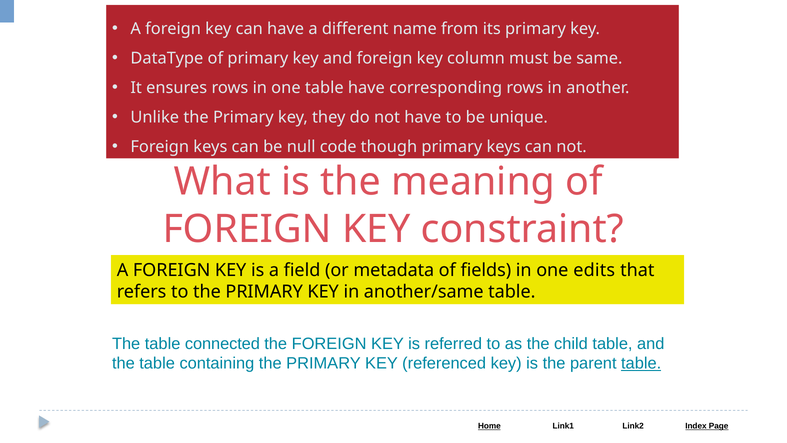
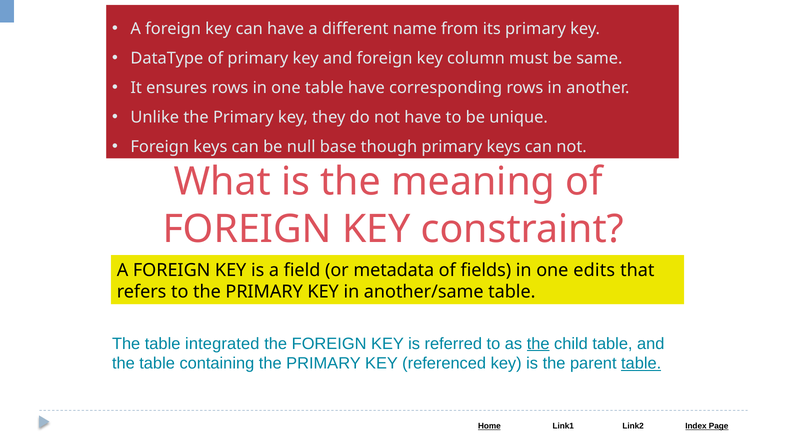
code: code -> base (338, 147)
connected: connected -> integrated (222, 343)
the underline: none -> present (538, 343)
